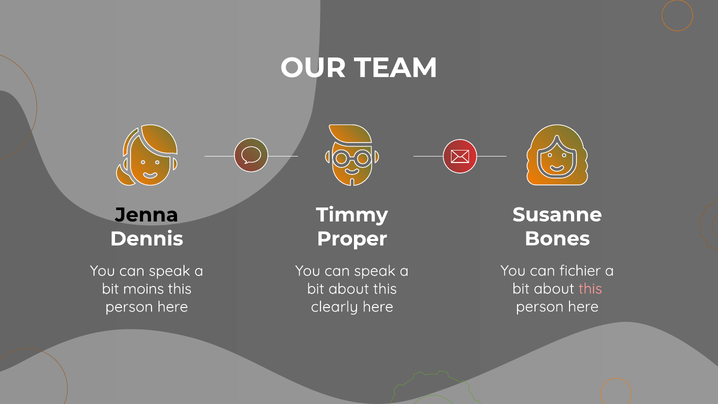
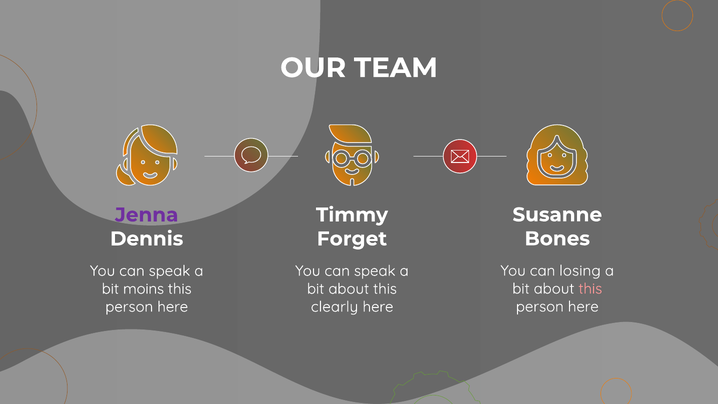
Jenna colour: black -> purple (147, 215)
Proper: Proper -> Forget (352, 239)
fichier: fichier -> losing (580, 271)
